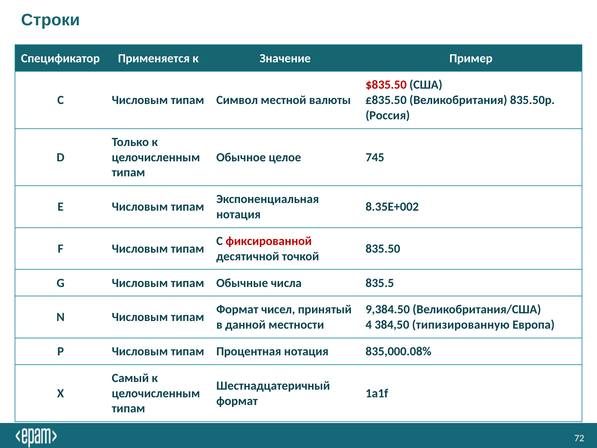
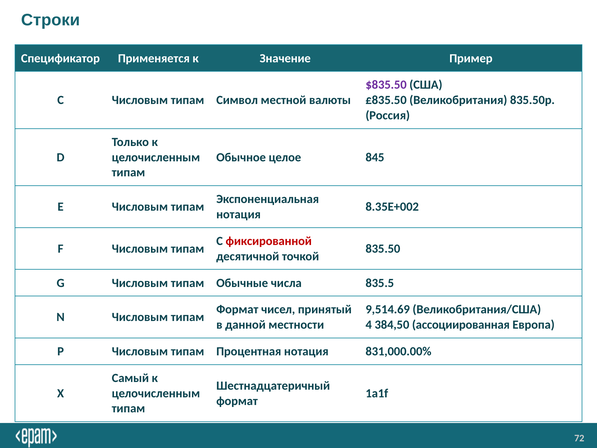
$835.50 colour: red -> purple (386, 85)
745: 745 -> 845 (375, 157)
9,384.50: 9,384.50 -> 9,514.69 (388, 309)
типизированную: типизированную -> ассоциированная (461, 325)
835,000.08%: 835,000.08% -> 831,000.00% (398, 351)
